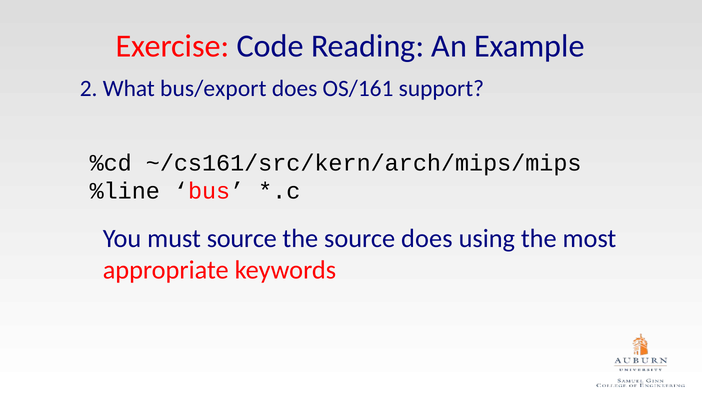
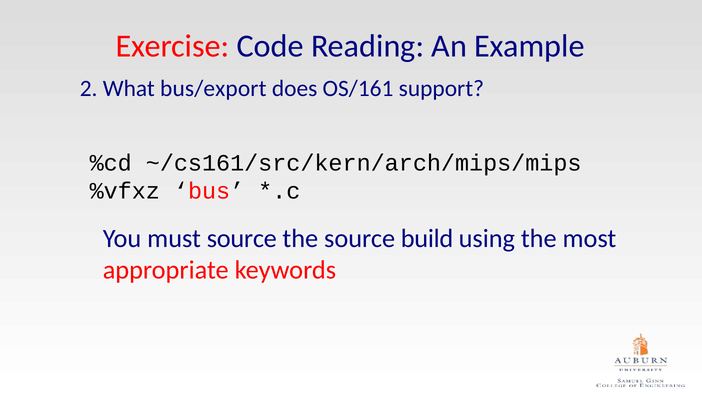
%line: %line -> %vfxz (125, 191)
source does: does -> build (427, 238)
